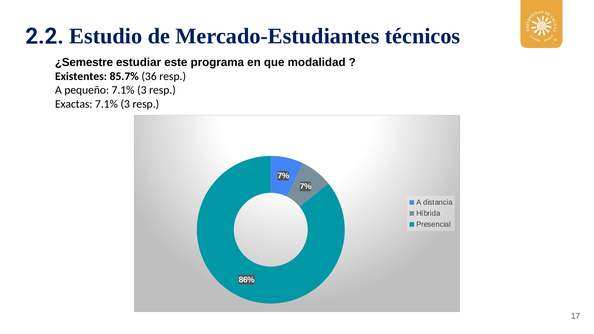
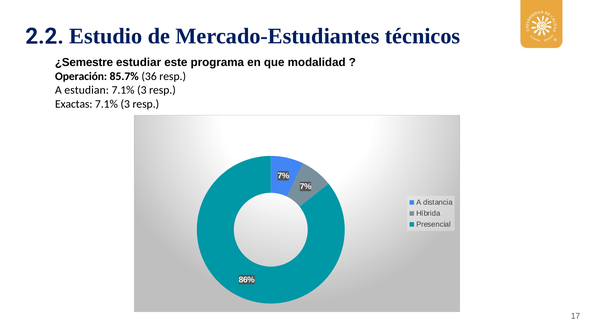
Existentes: Existentes -> Operación (81, 76)
pequeño: pequeño -> estudian (87, 90)
